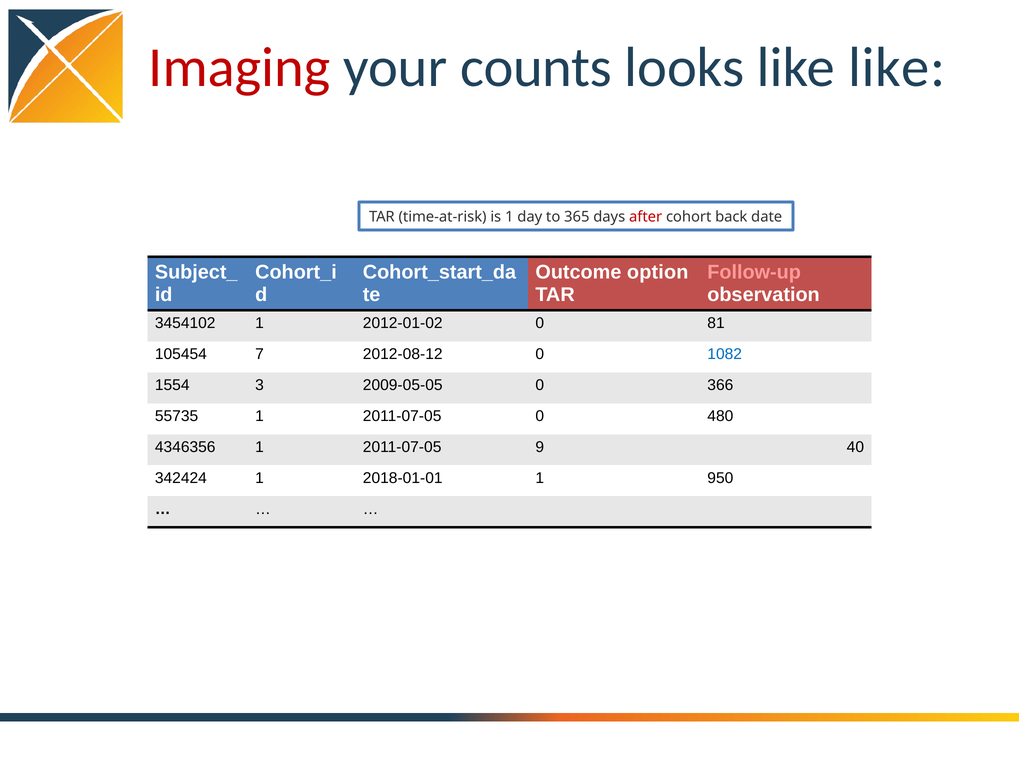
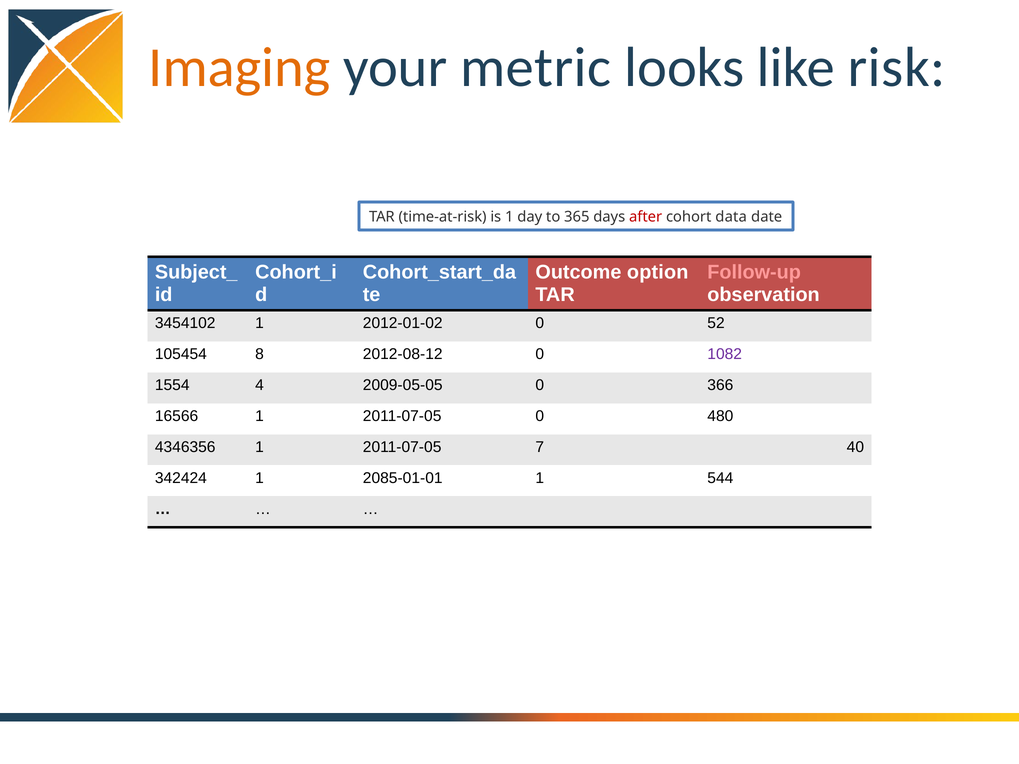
Imaging colour: red -> orange (239, 68)
counts: counts -> metric (536, 68)
like like: like -> risk (897, 68)
back: back -> data (731, 217)
81: 81 -> 52 (716, 323)
7: 7 -> 8 (260, 354)
1082 colour: blue -> purple (725, 354)
3: 3 -> 4 (260, 385)
55735: 55735 -> 16566 (177, 416)
9: 9 -> 7 (540, 447)
2018-01-01: 2018-01-01 -> 2085-01-01 (403, 478)
950: 950 -> 544 (720, 478)
